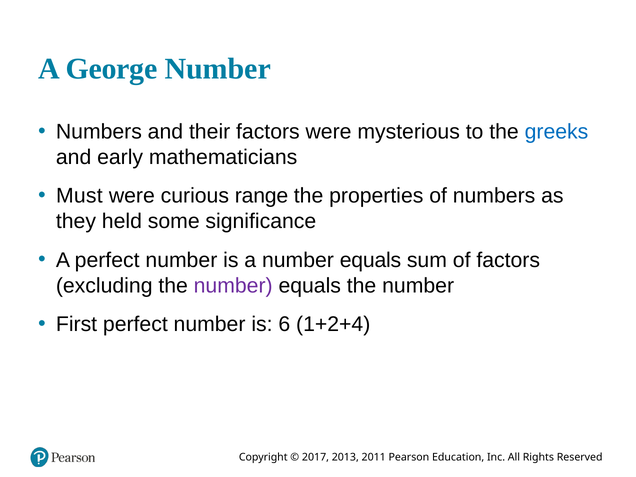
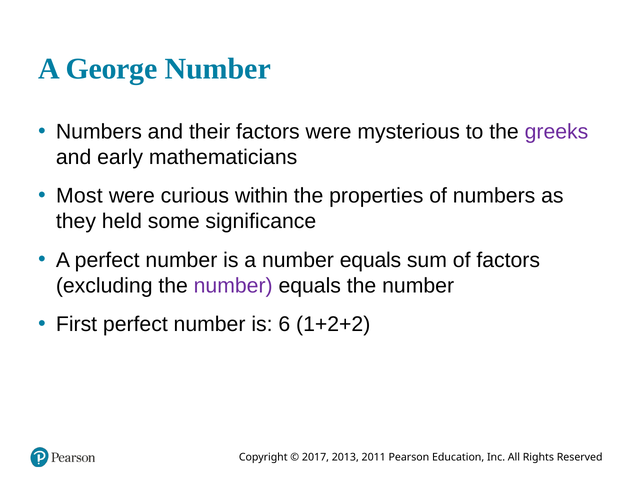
greeks colour: blue -> purple (556, 132)
Must: Must -> Most (79, 196)
range: range -> within (262, 196)
1+2+4: 1+2+4 -> 1+2+2 (333, 324)
